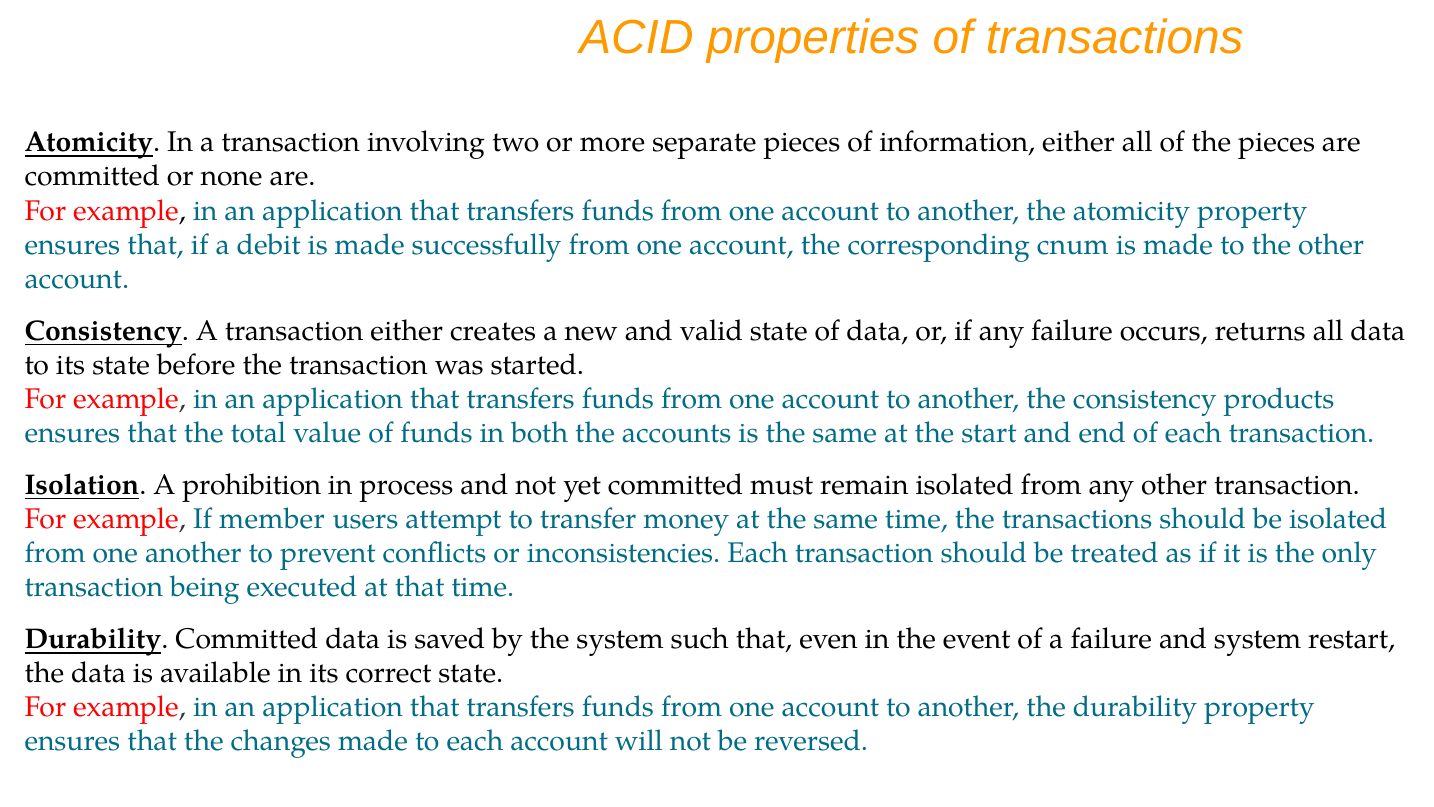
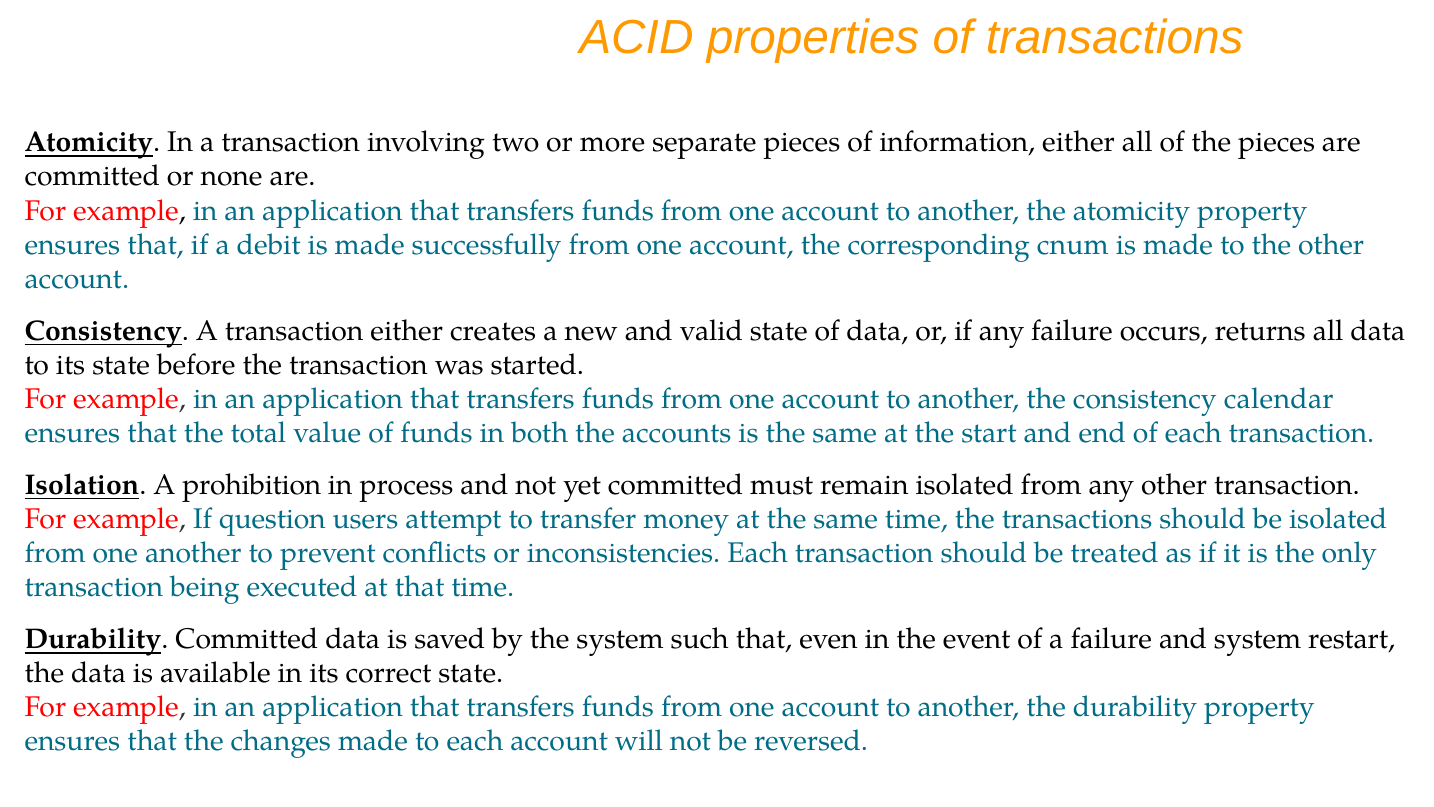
products: products -> calendar (1279, 399)
member: member -> question (272, 519)
